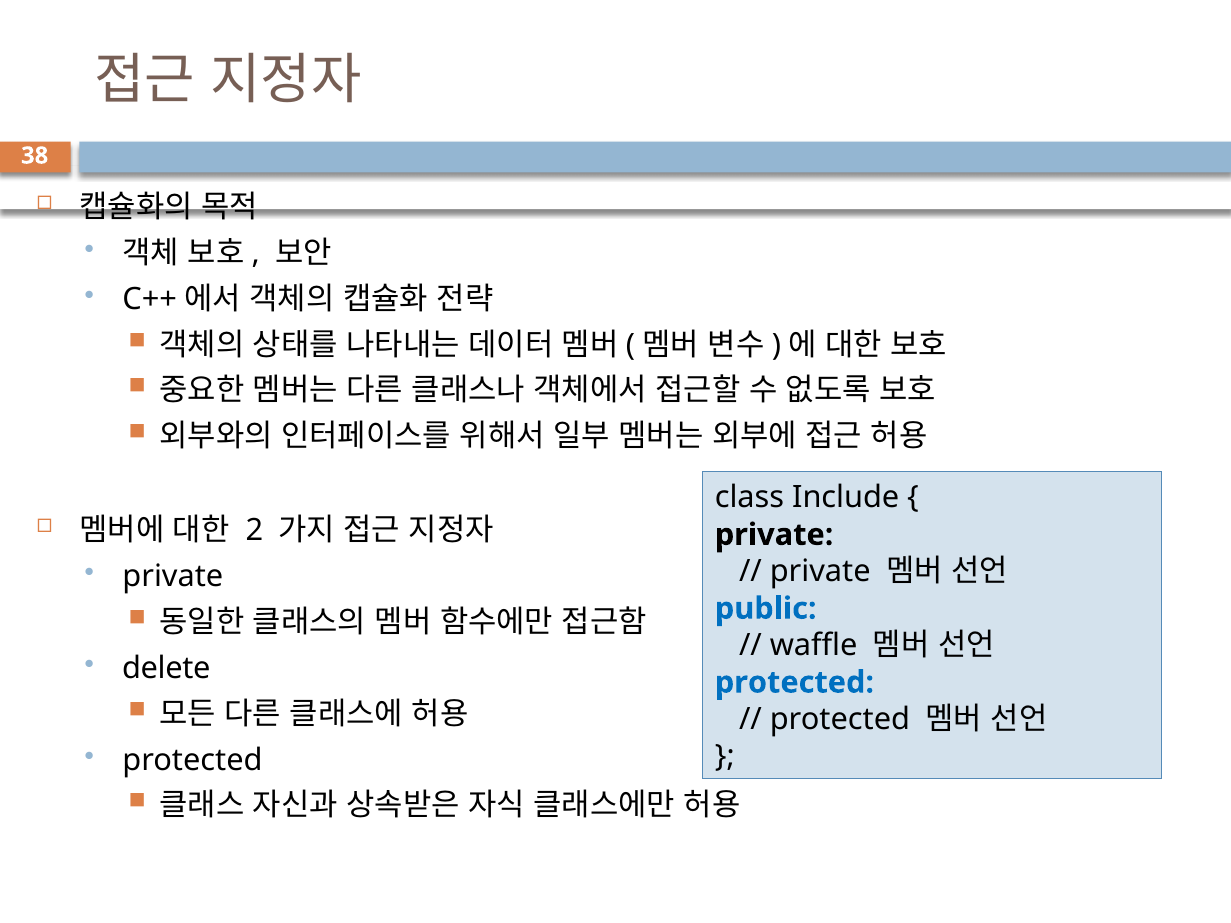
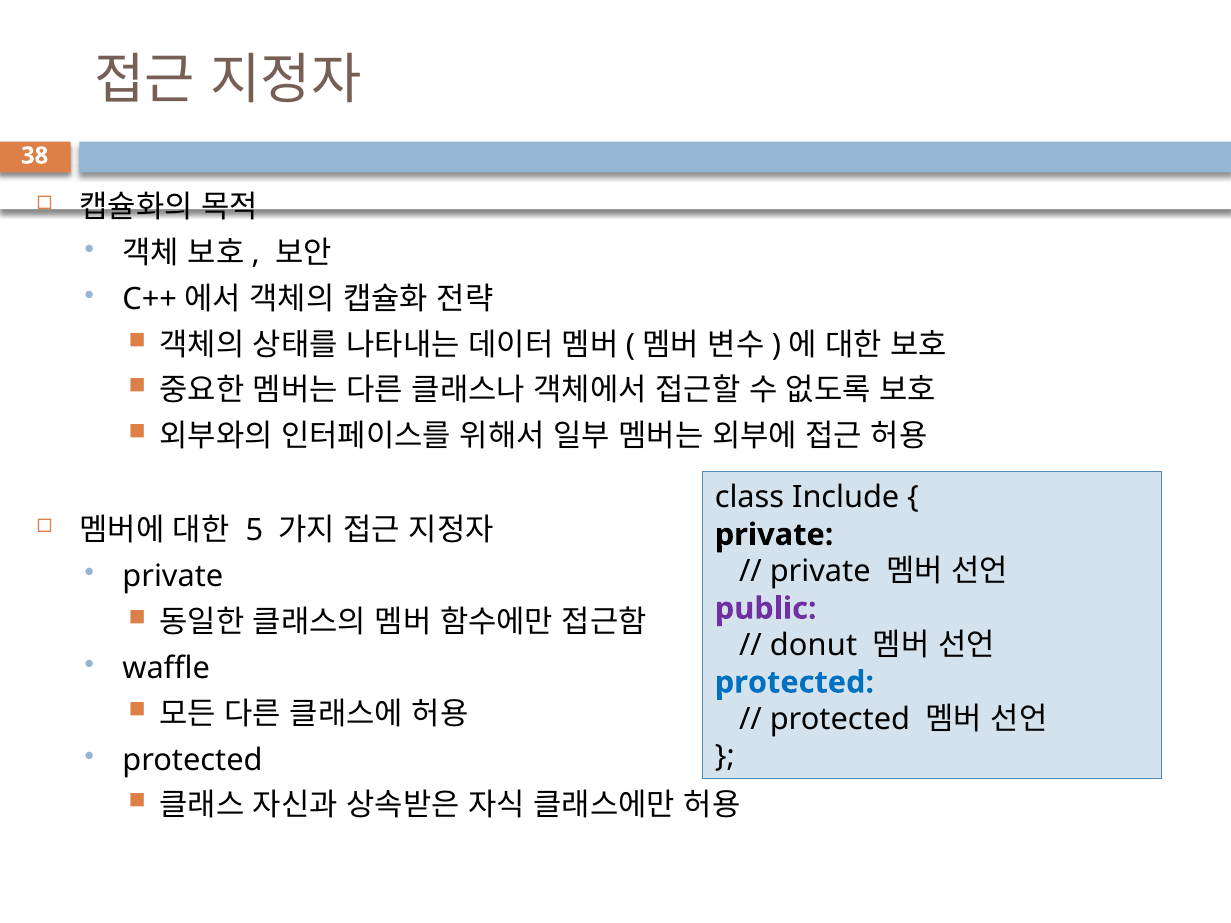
2: 2 -> 5 (254, 531)
public colour: blue -> purple (766, 609)
waffle: waffle -> donut (814, 646)
delete: delete -> waffle (166, 669)
